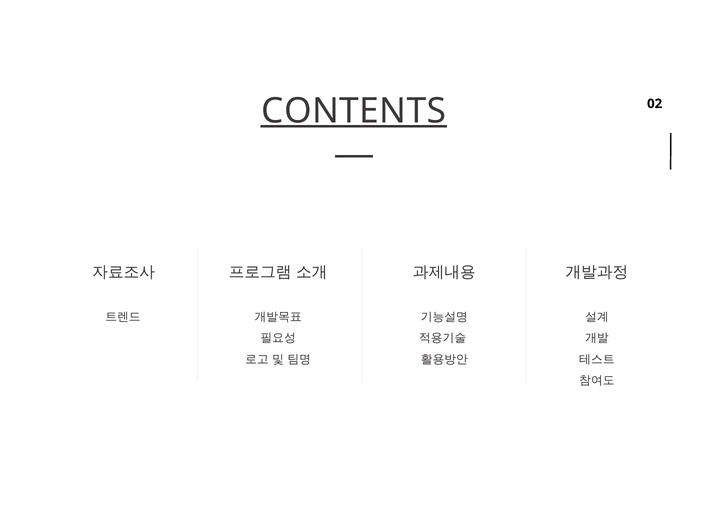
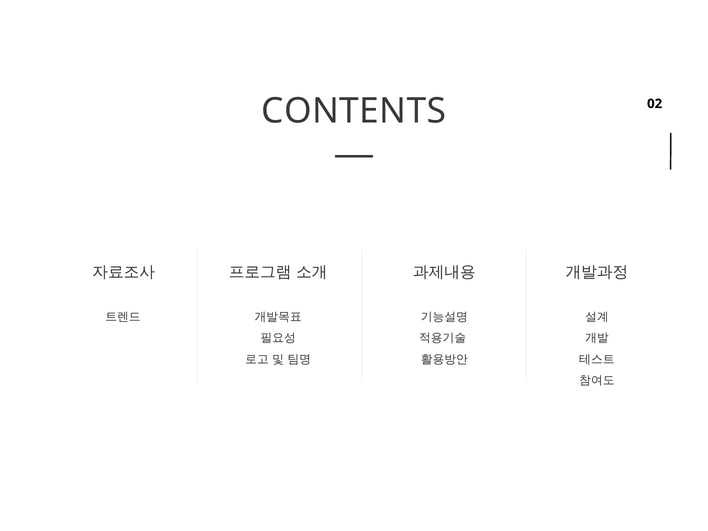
CONTENTS underline: present -> none (354, 111)
